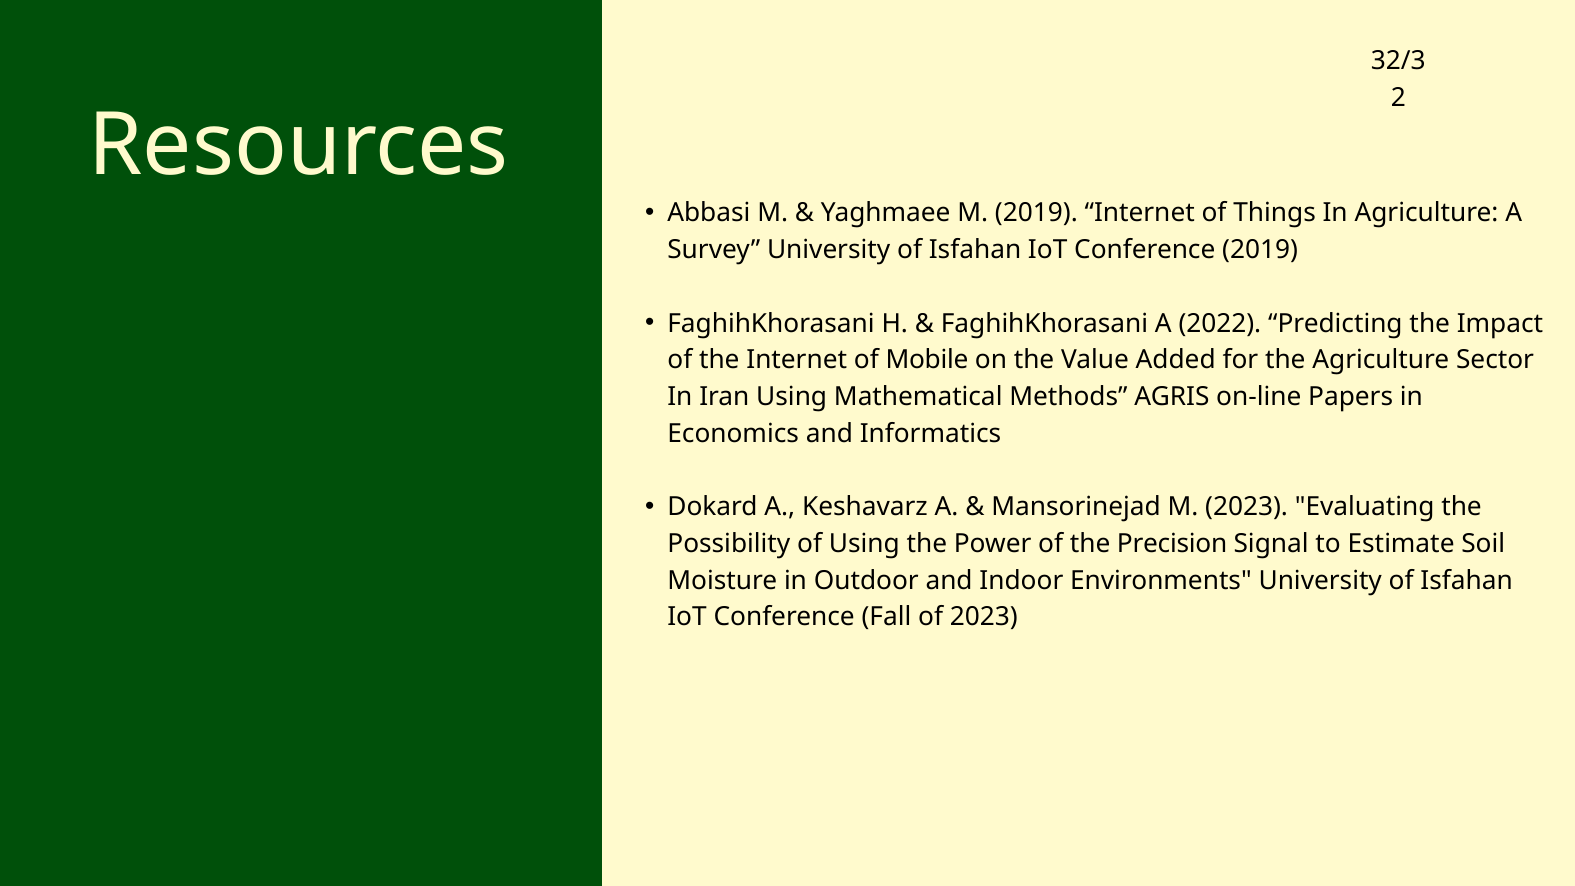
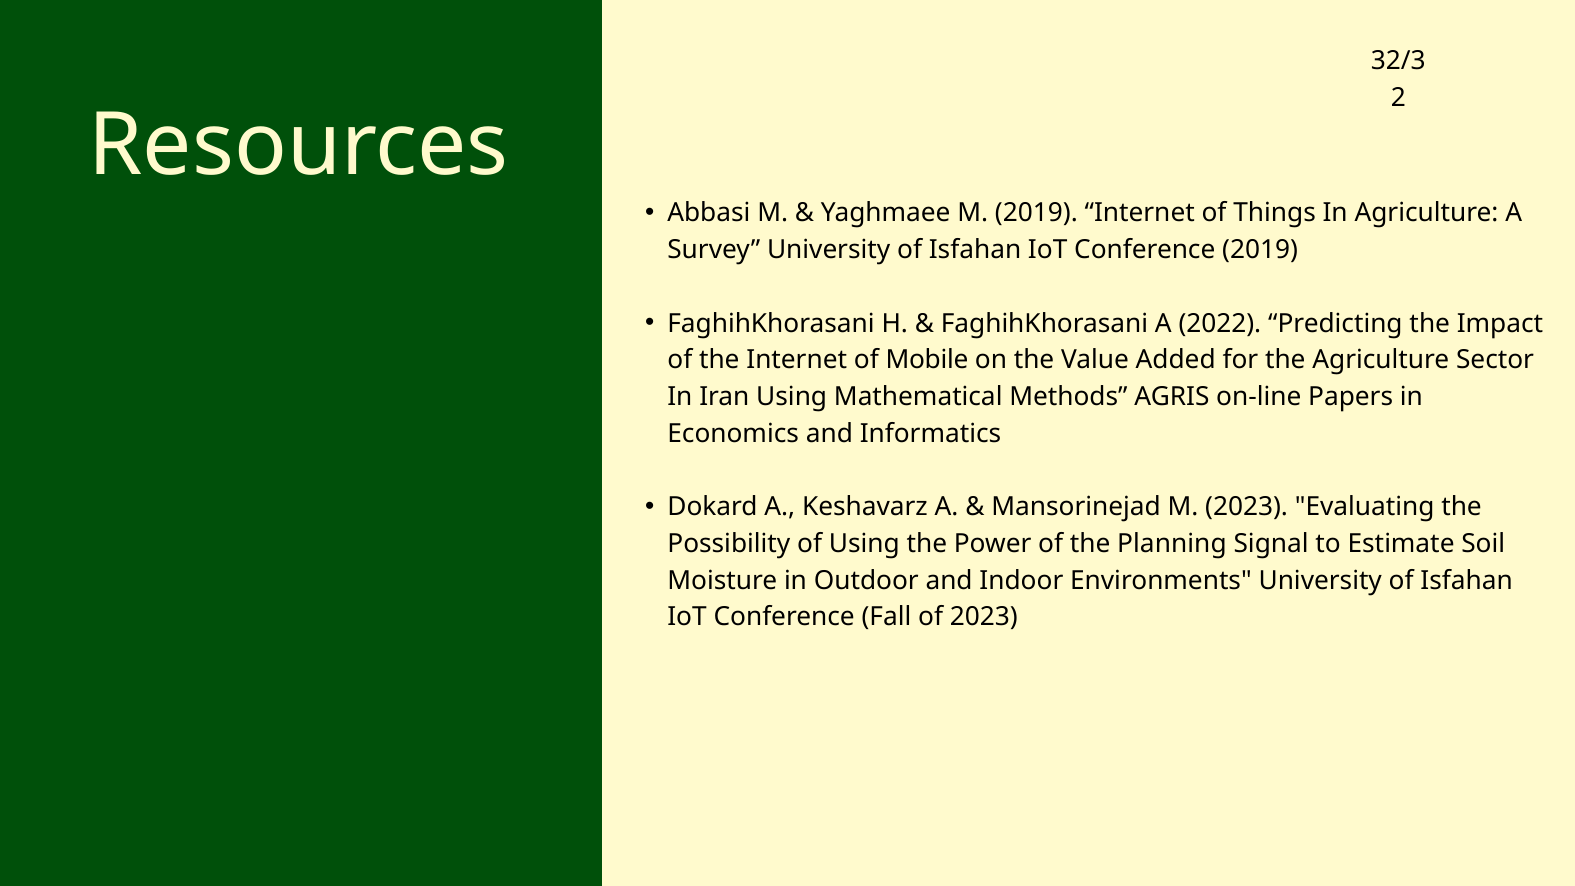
Precision: Precision -> Planning (1172, 544)
